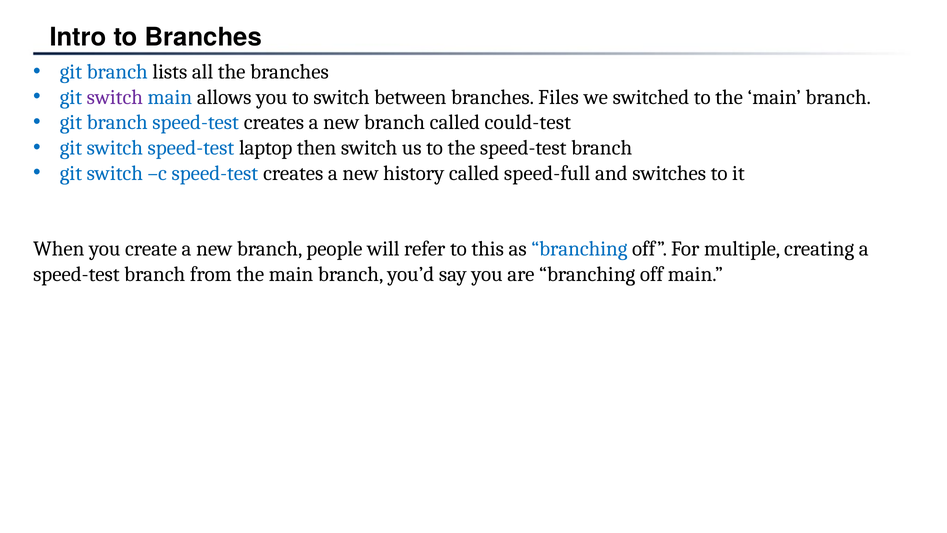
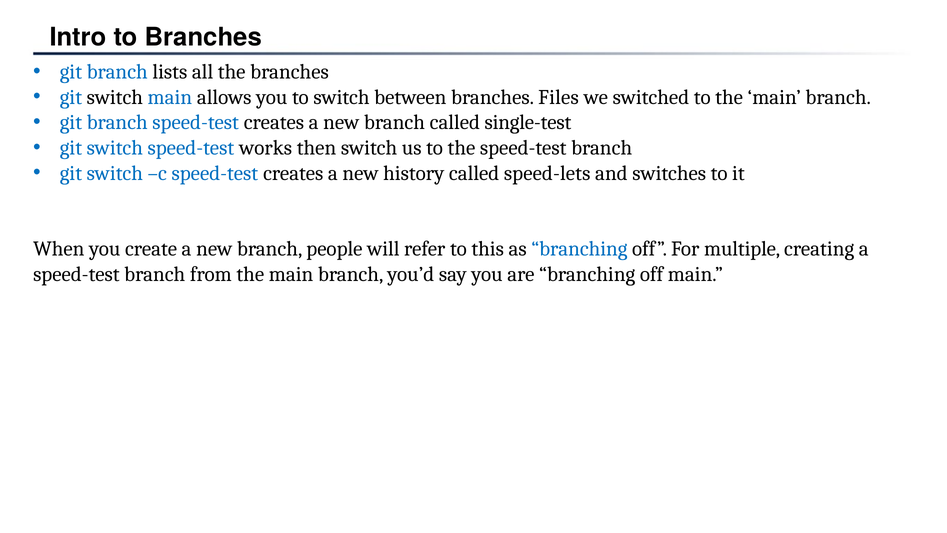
switch colour: purple -> black (115, 97)
could-test: could-test -> single-test (528, 122)
laptop: laptop -> works (266, 148)
speed-full: speed-full -> speed-lets (547, 173)
